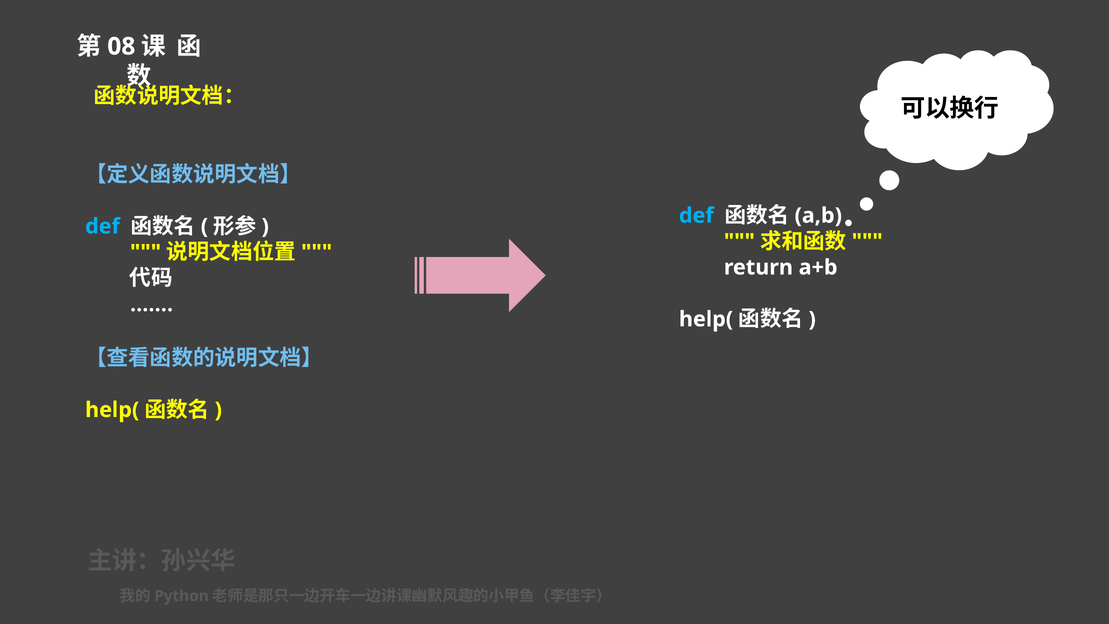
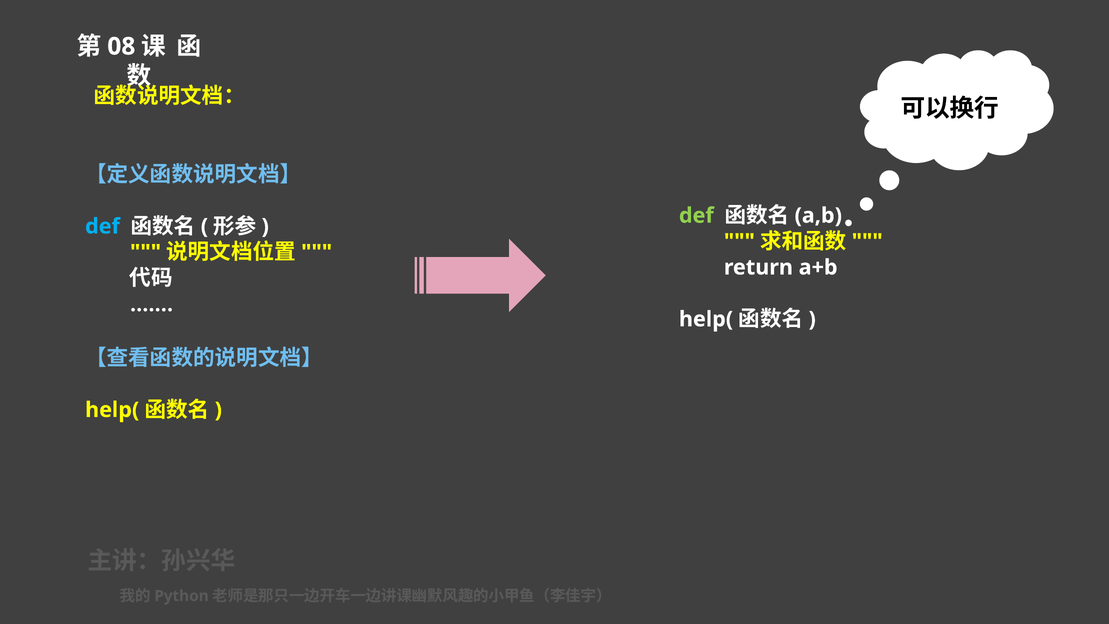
def colour: light blue -> light green (696, 216)
